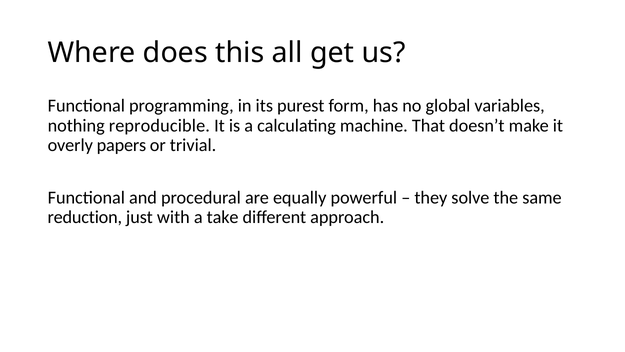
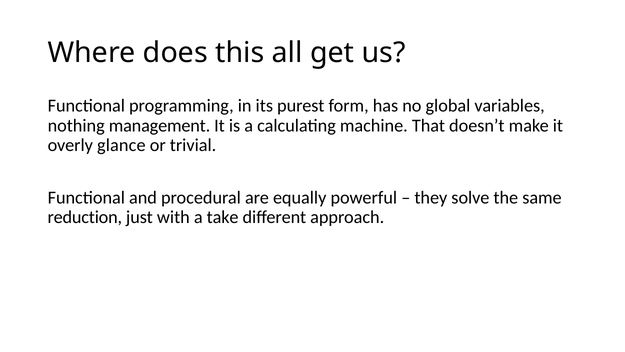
reproducible: reproducible -> management (160, 125)
papers: papers -> glance (121, 145)
